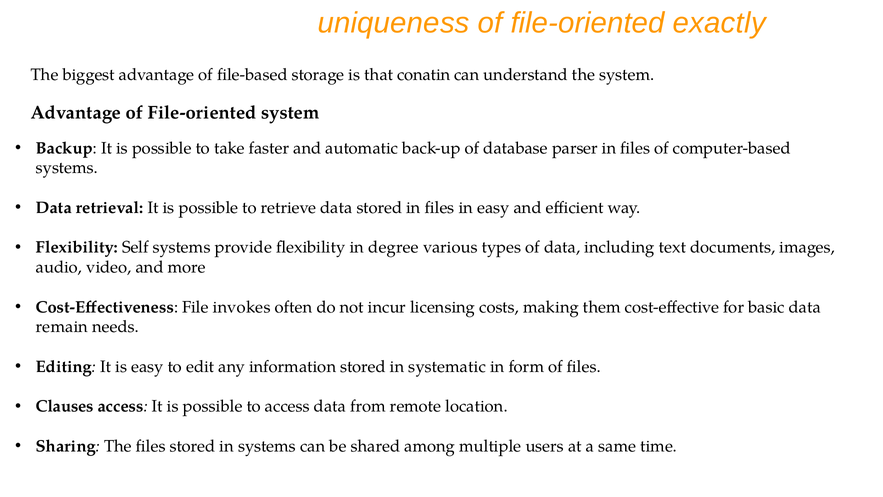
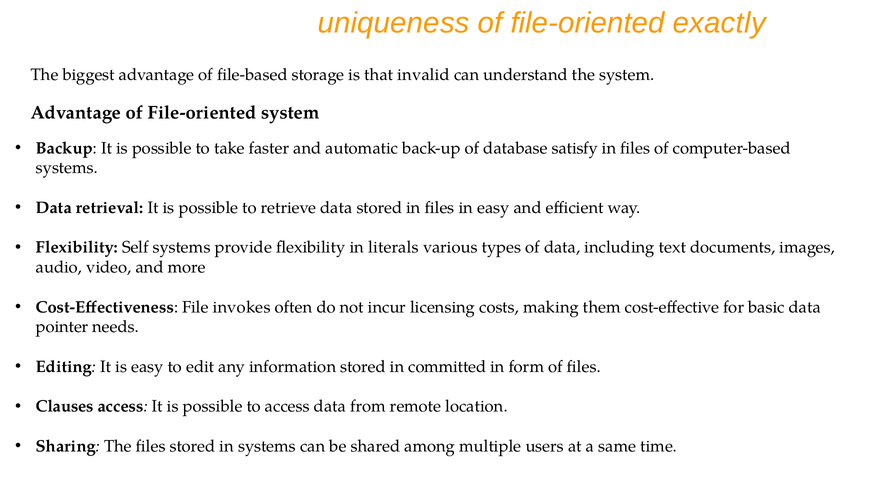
conatin: conatin -> invalid (424, 75)
parser: parser -> satisfy (575, 148)
degree: degree -> literals (394, 247)
remain: remain -> pointer (62, 327)
systematic: systematic -> committed (447, 366)
